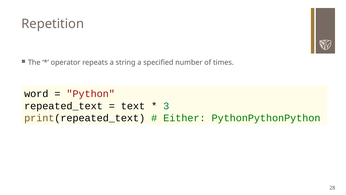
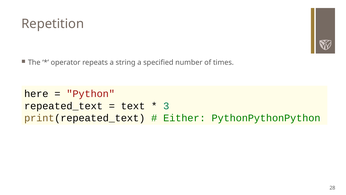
word: word -> here (36, 94)
